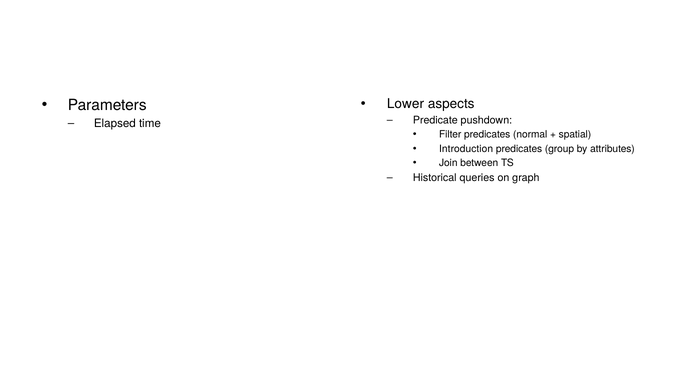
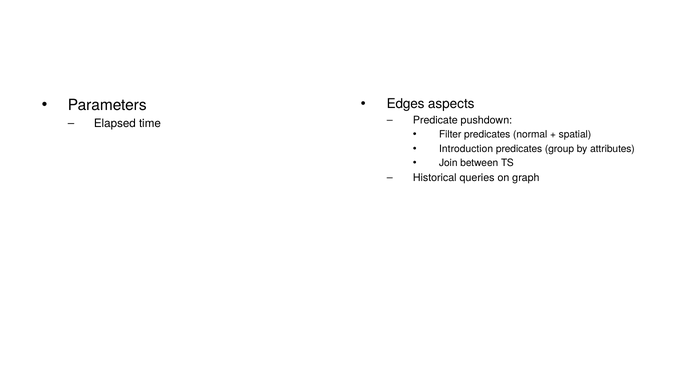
Lower: Lower -> Edges (406, 104)
